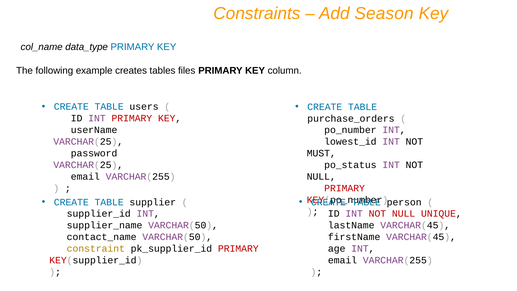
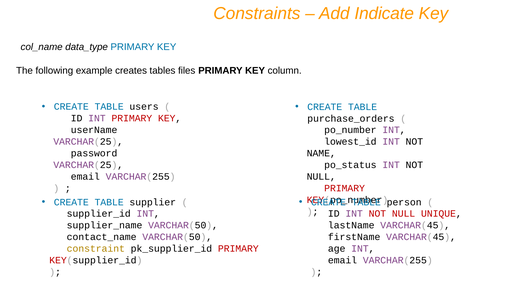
Season: Season -> Indicate (384, 13)
MUST: MUST -> NAME (321, 153)
